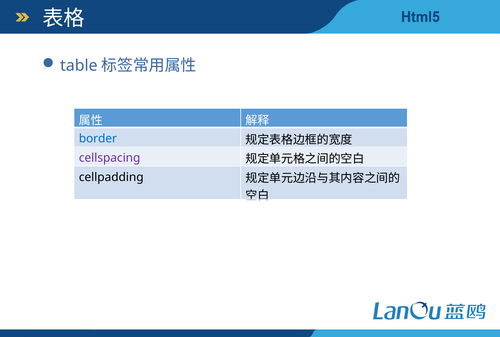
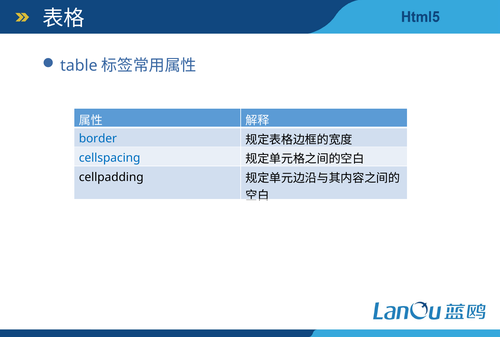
cellspacing colour: purple -> blue (110, 158)
